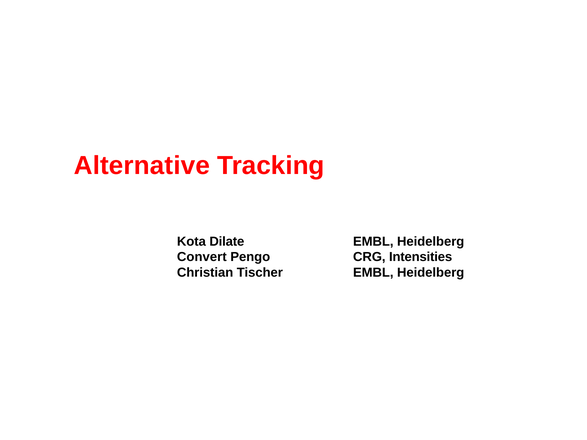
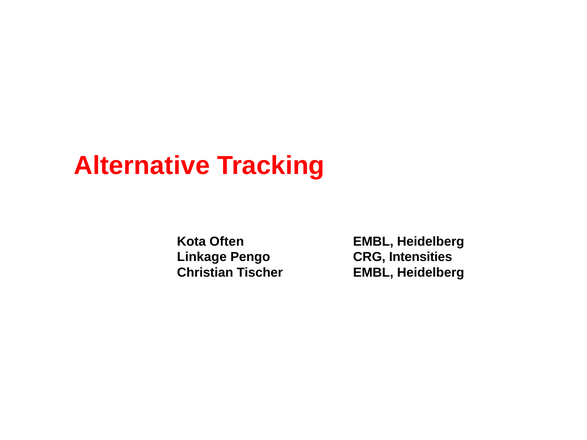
Dilate: Dilate -> Often (227, 242)
Convert: Convert -> Linkage (202, 257)
